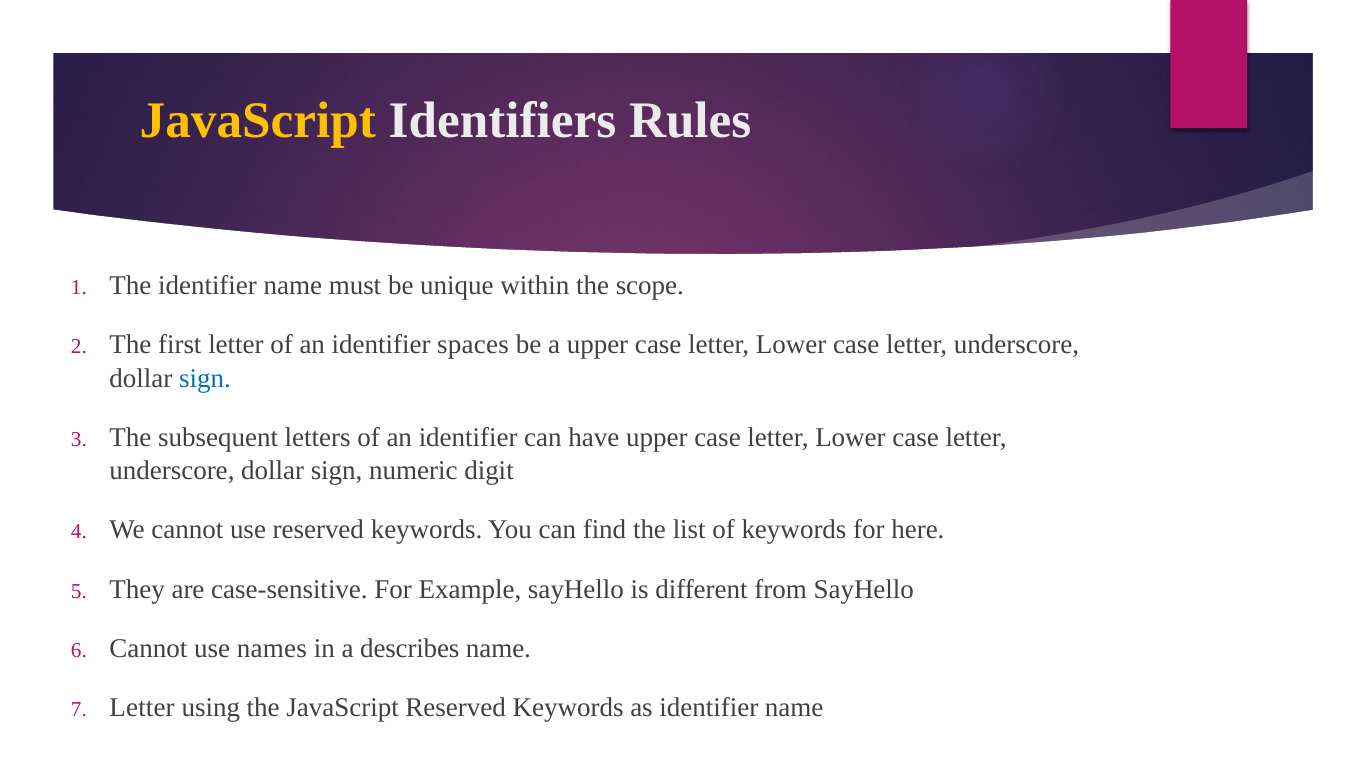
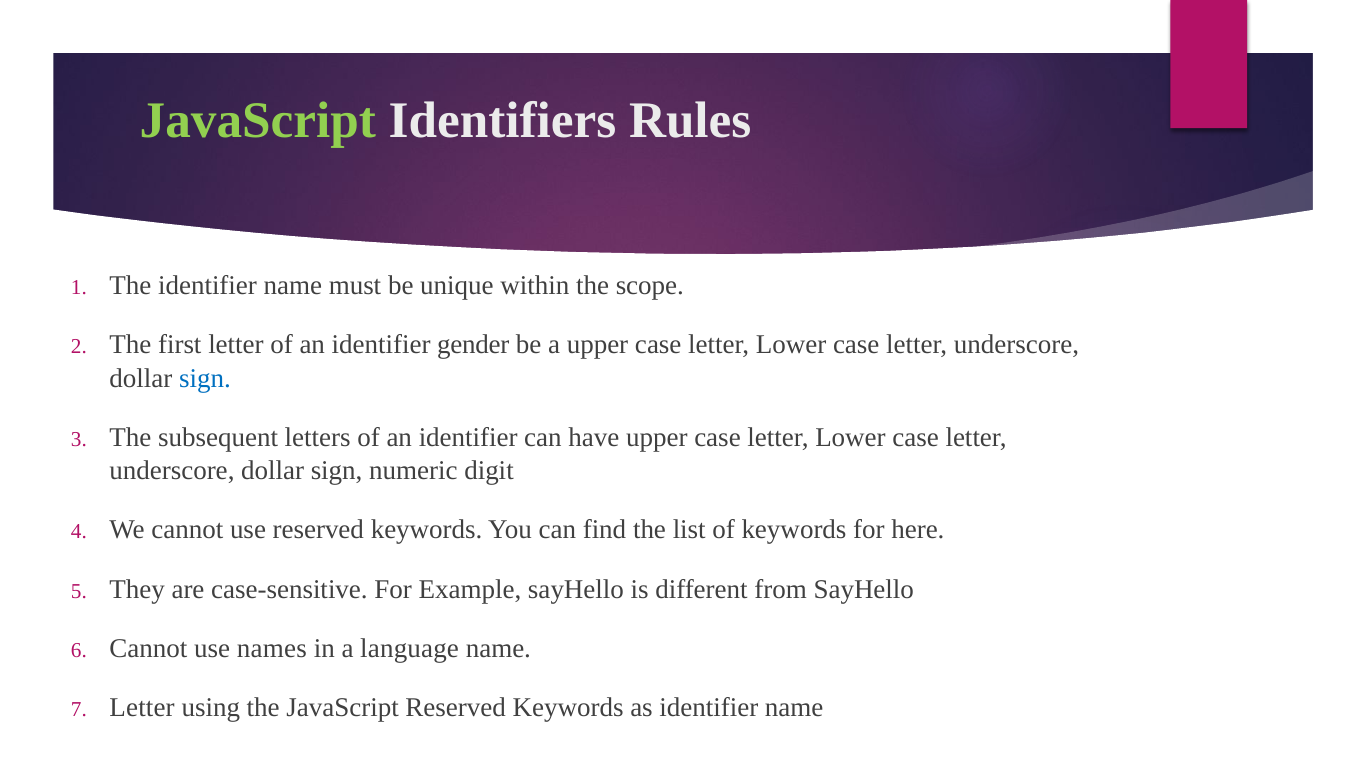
JavaScript colour: yellow -> light green (258, 120)
spaces: spaces -> gender (473, 345)
describes: describes -> language (410, 648)
